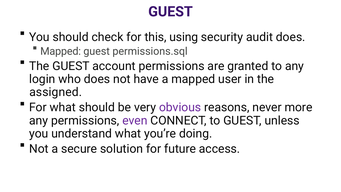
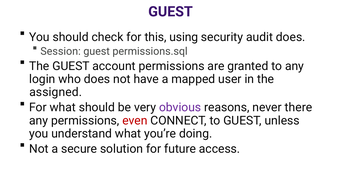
Mapped: Mapped -> Session (61, 51)
more: more -> there (298, 107)
even colour: purple -> red (135, 120)
